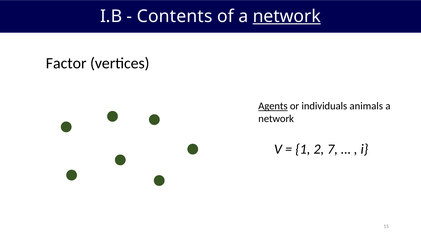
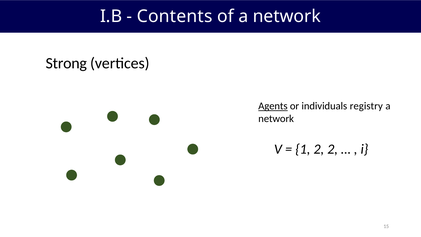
network underline: present -> none (287, 16)
Factor: Factor -> Strong (66, 63)
animals: animals -> registry (366, 106)
2 7: 7 -> 2 (333, 149)
